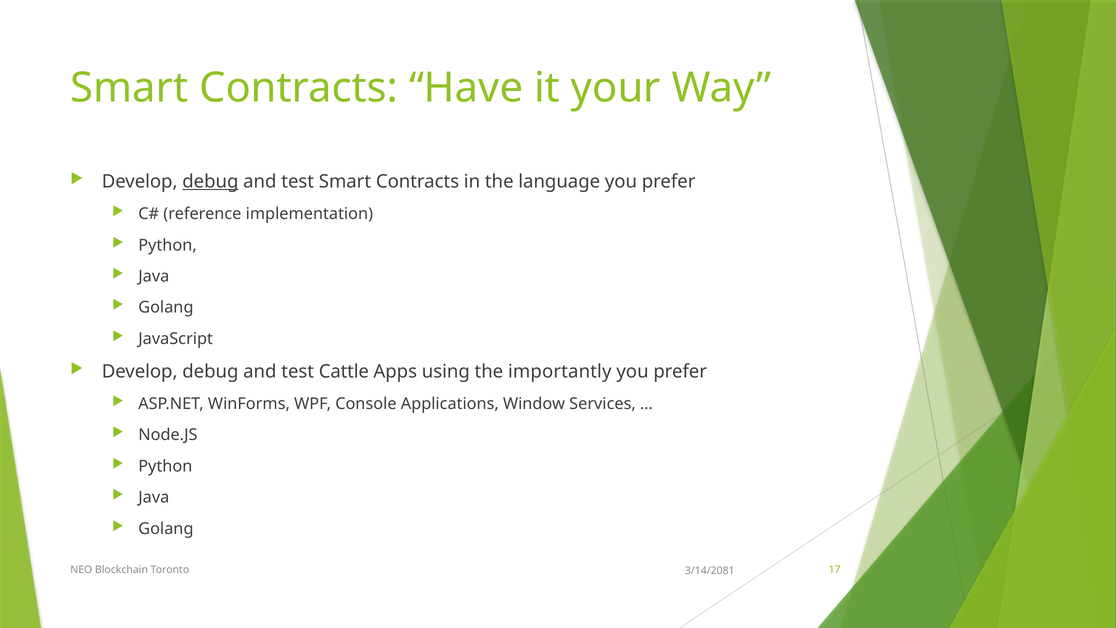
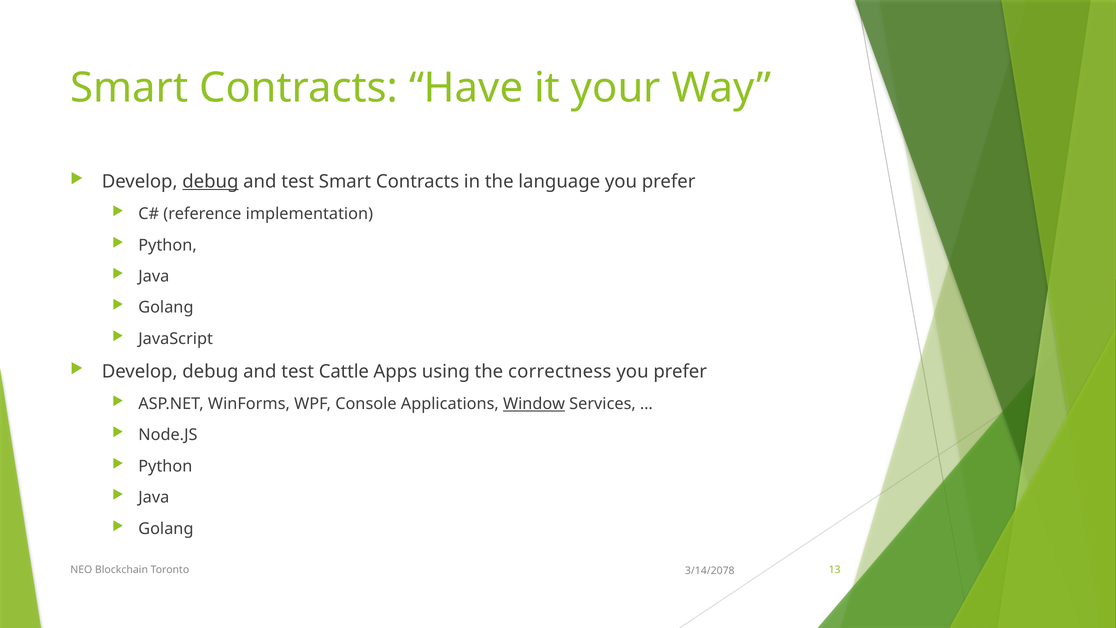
importantly: importantly -> correctness (560, 371)
Window underline: none -> present (534, 404)
17: 17 -> 13 (835, 570)
3/14/2081: 3/14/2081 -> 3/14/2078 (710, 570)
